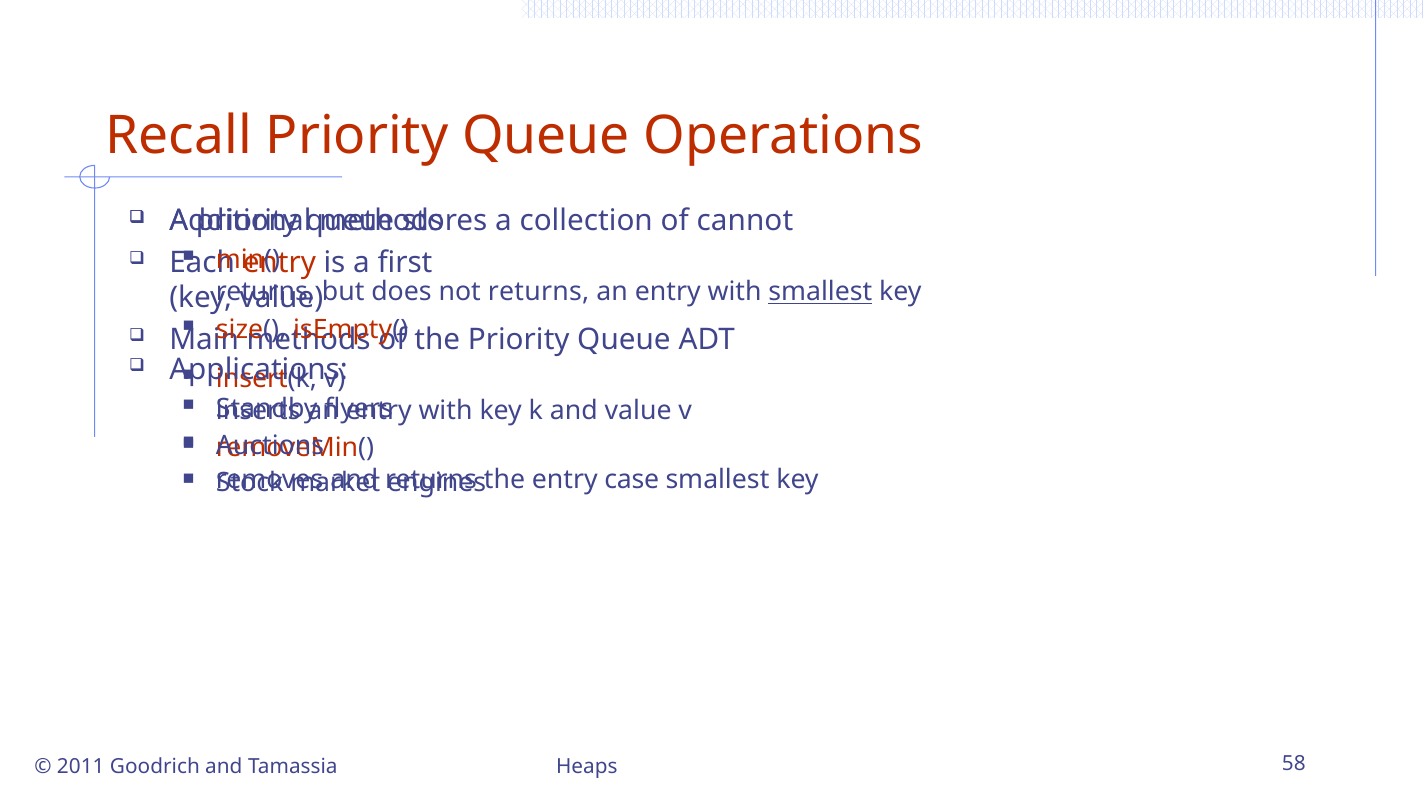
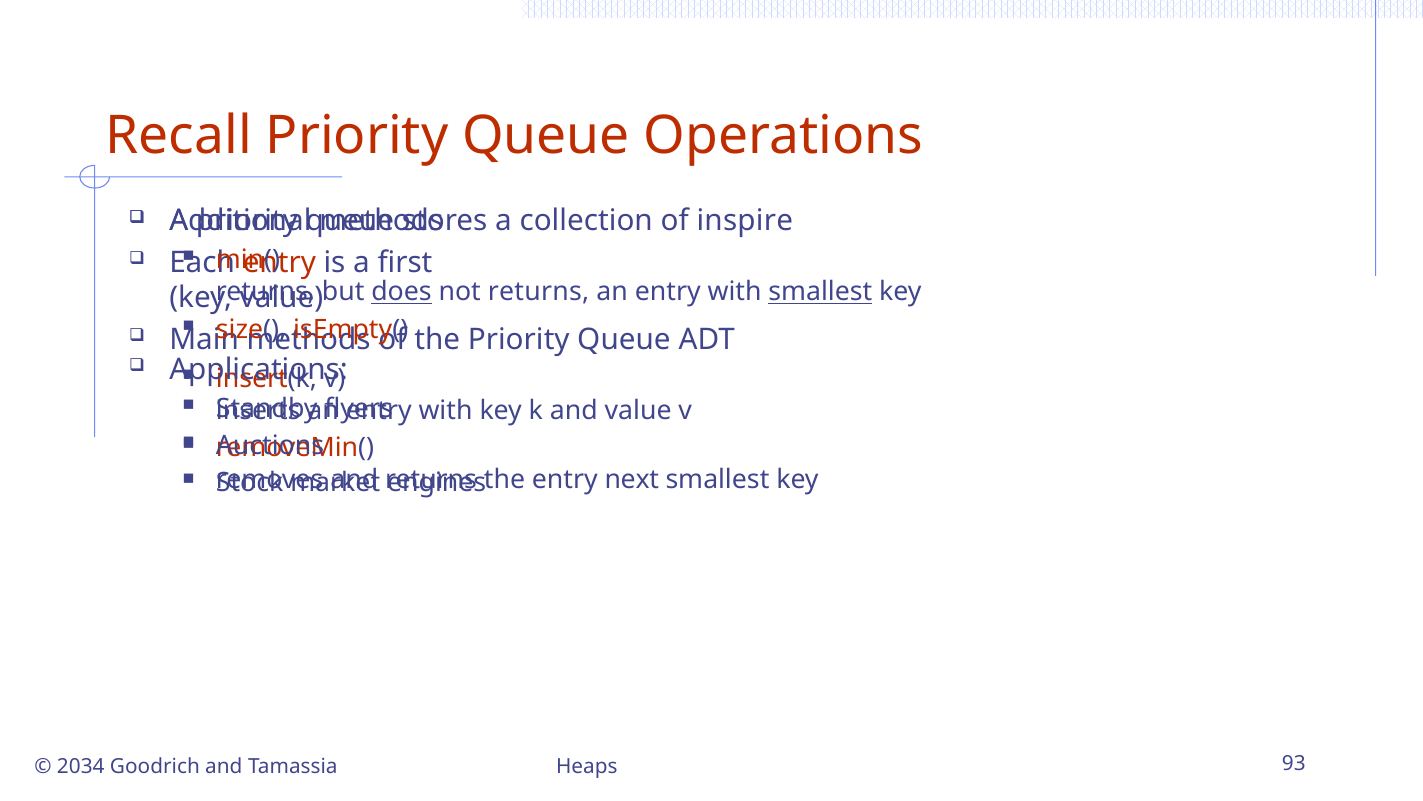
cannot: cannot -> inspire (745, 221)
does underline: none -> present (401, 292)
case: case -> next (632, 480)
2011: 2011 -> 2034 (81, 766)
58: 58 -> 93 (1294, 763)
